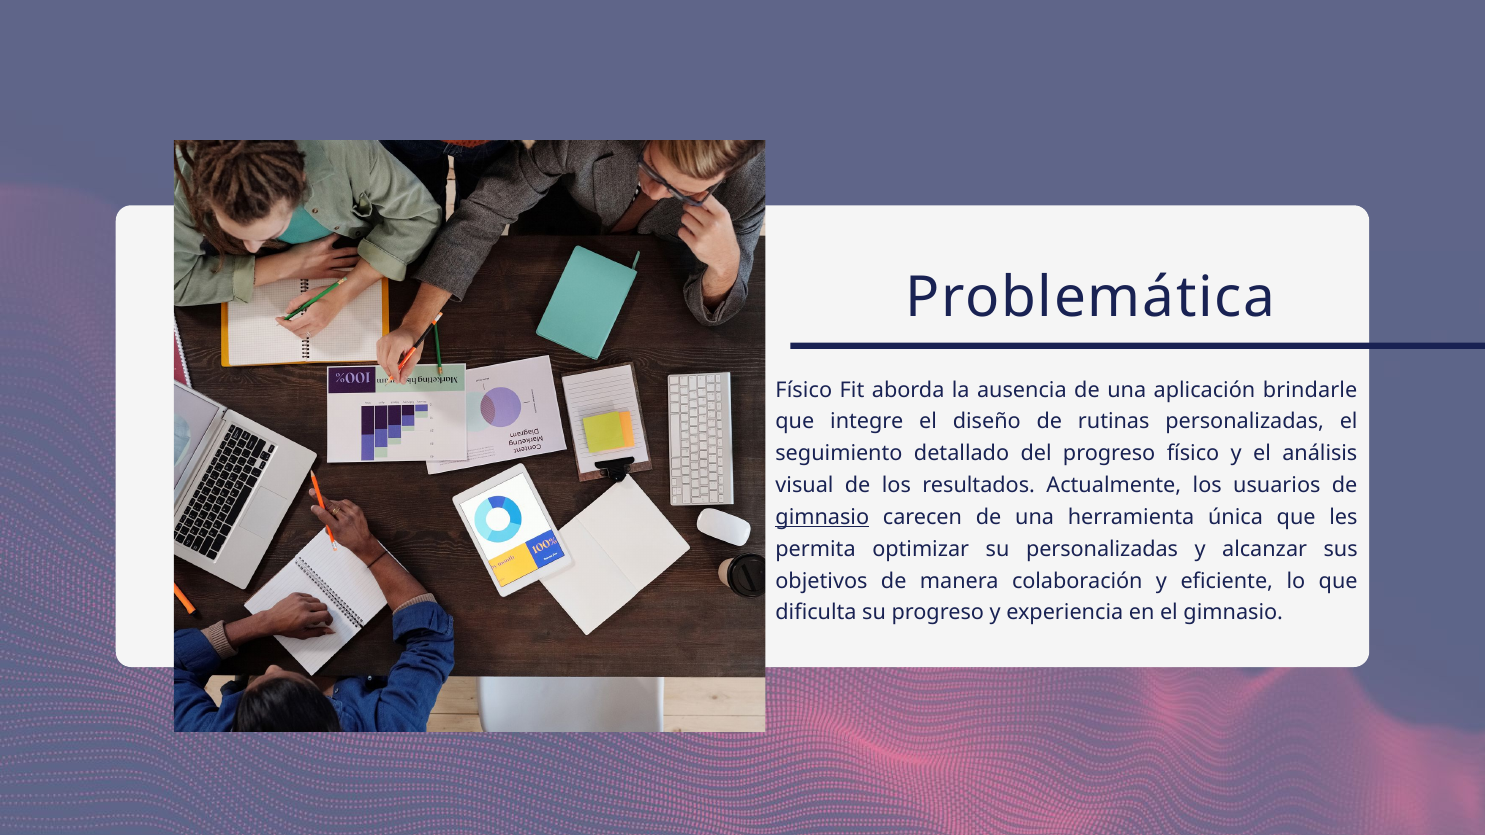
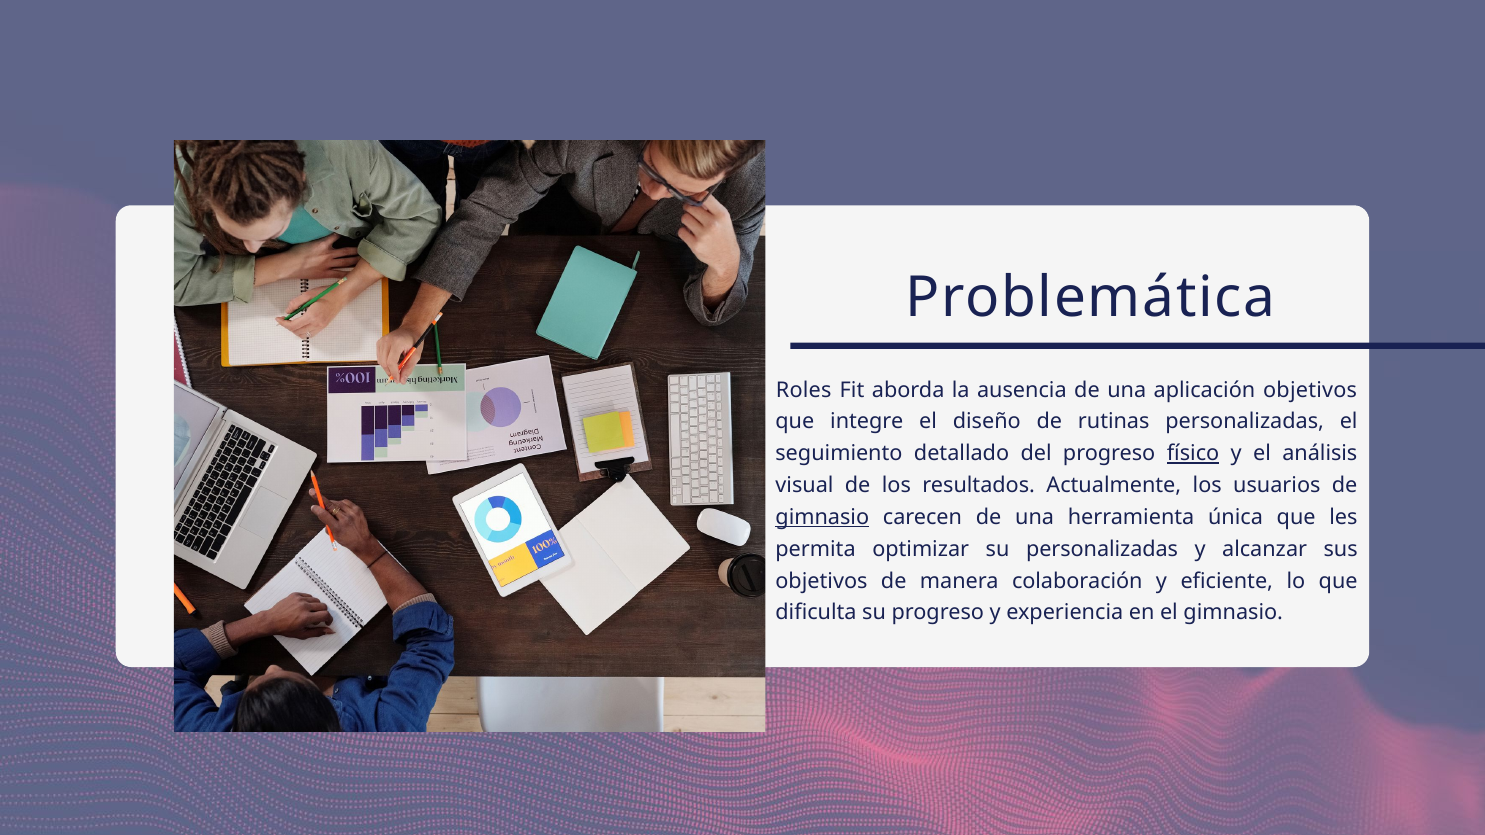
Físico: Físico -> Roles (804, 390)
aplicación brindarle: brindarle -> objetivos (1310, 390)
físico underline: none -> present (1193, 454)
